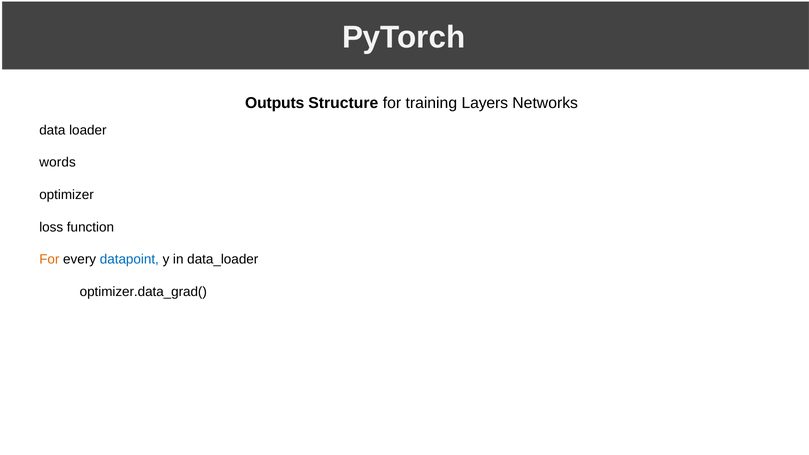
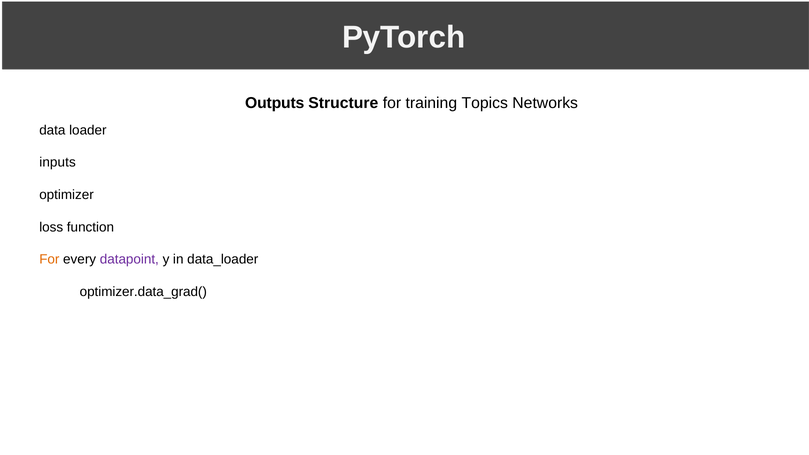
Layers: Layers -> Topics (485, 103)
words: words -> inputs (58, 163)
datapoint colour: blue -> purple (129, 260)
